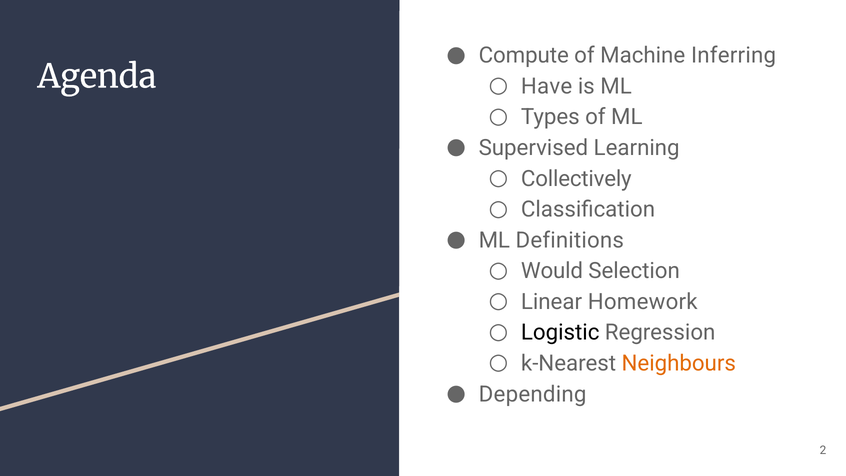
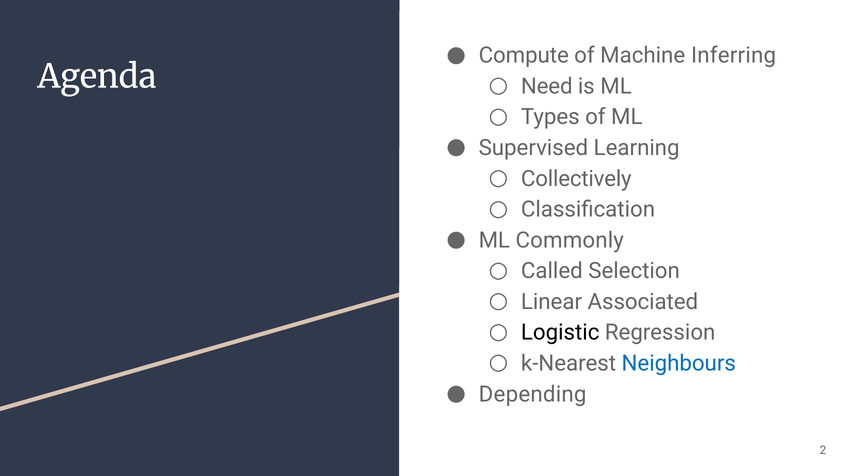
Have: Have -> Need (547, 86)
Definitions: Definitions -> Commonly (570, 240)
Would: Would -> Called (552, 271)
Homework: Homework -> Associated (643, 302)
Neighbours colour: orange -> blue (679, 363)
